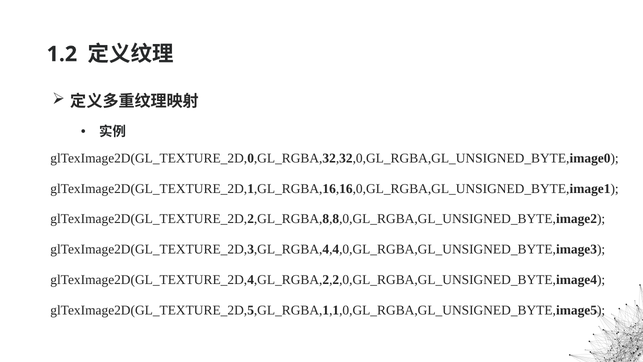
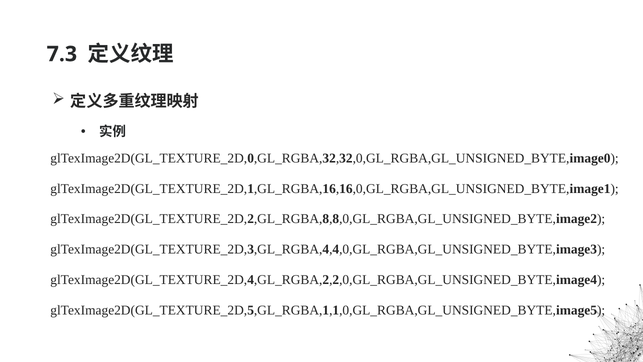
1.2: 1.2 -> 7.3 (62, 54)
